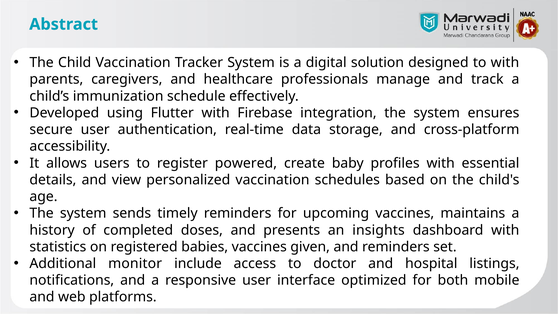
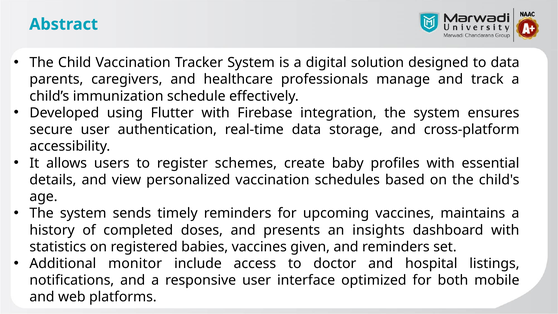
to with: with -> data (505, 63)
powered: powered -> schemes (246, 163)
